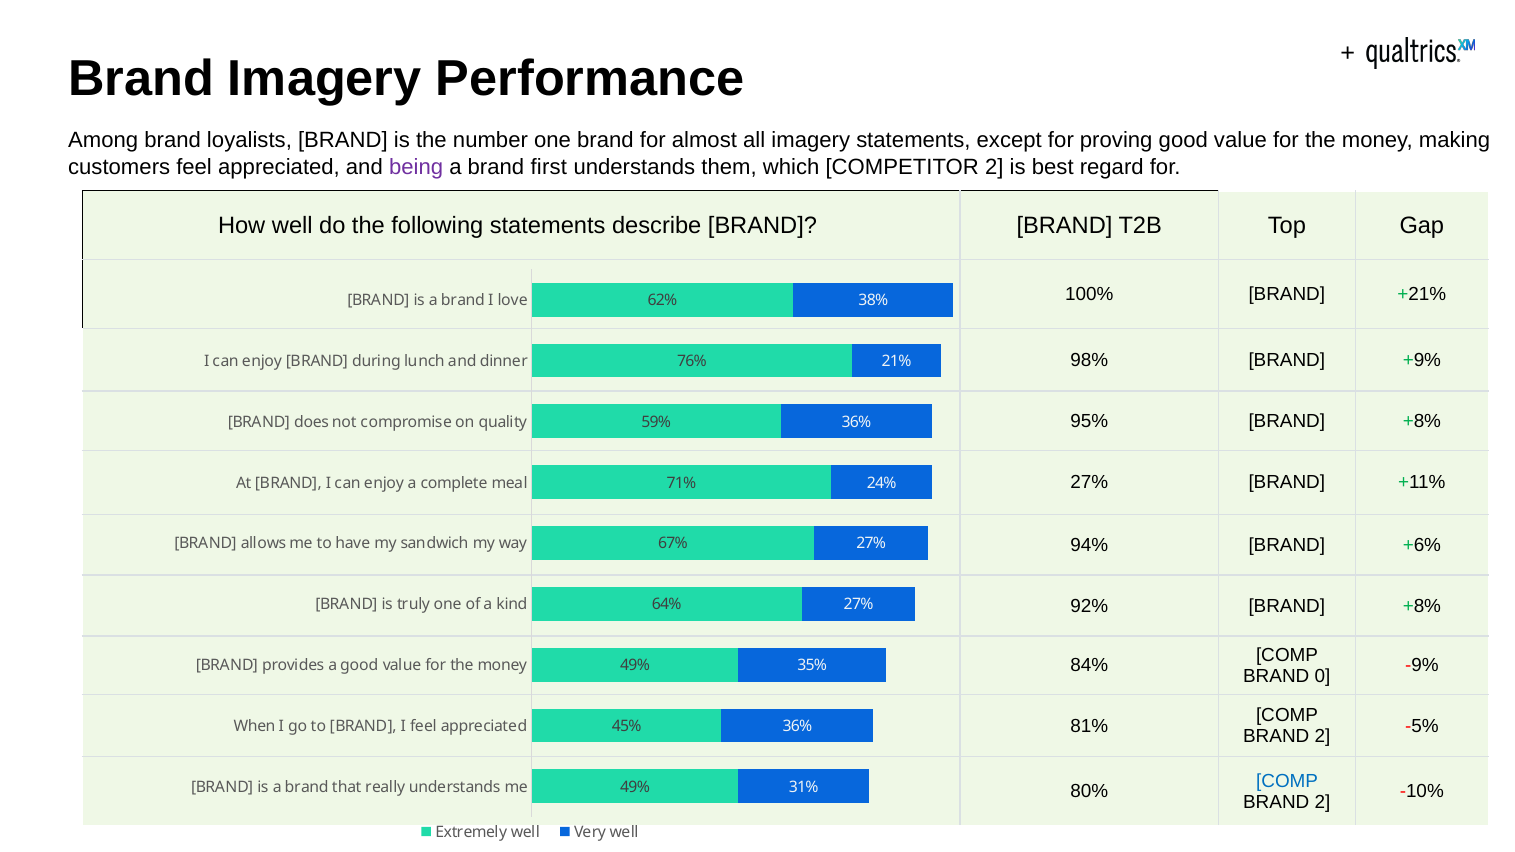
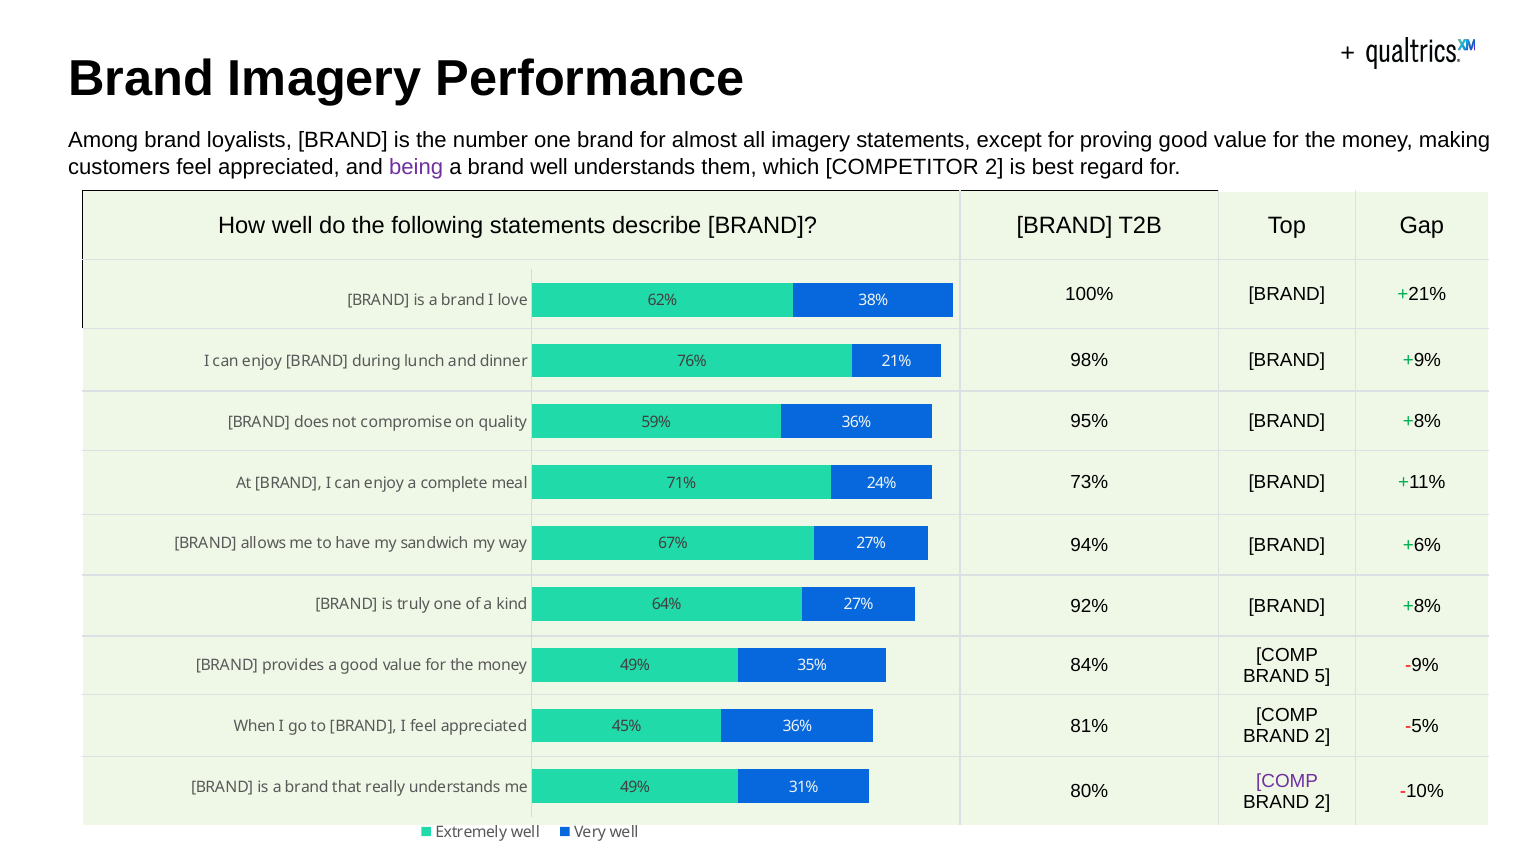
brand first: first -> well (549, 167)
27%: 27% -> 73% (1089, 483)
0: 0 -> 5 (1322, 676)
COMP colour: blue -> purple (1287, 781)
